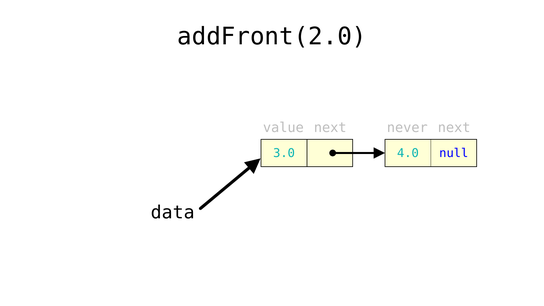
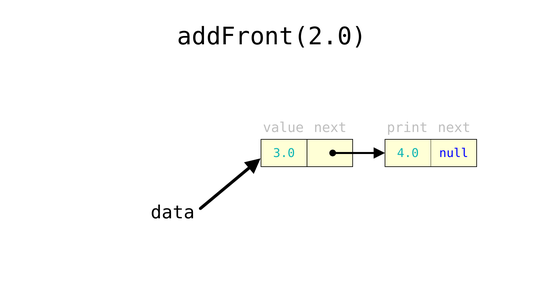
never: never -> print (407, 128)
